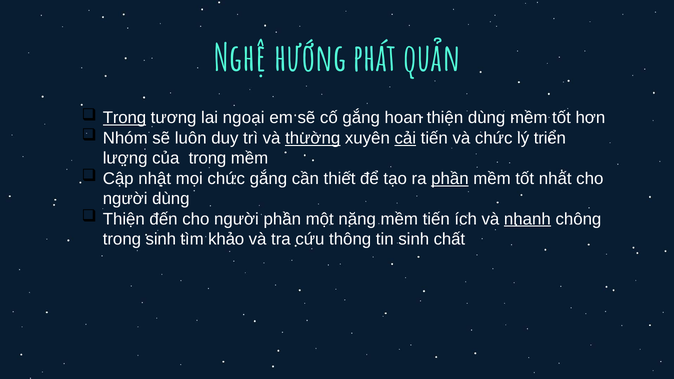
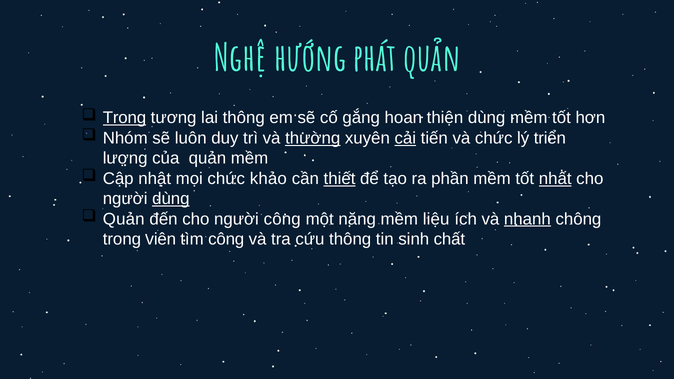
lai ngoại: ngoại -> thông (244, 118)
của trong: trong -> quản (207, 158)
chức gắng: gắng -> khảo (268, 179)
thiết underline: none -> present (340, 179)
phần underline: present -> none (450, 179)
nhất underline: none -> present (555, 179)
dùng underline: none -> present (171, 199)
Thiện: Thiện -> Quản (124, 219)
người phần: phần -> công (282, 219)
mềm tiến: tiến -> liệu (436, 219)
trong sinh: sinh -> viên (161, 239)
tìm khảo: khảo -> công (226, 239)
